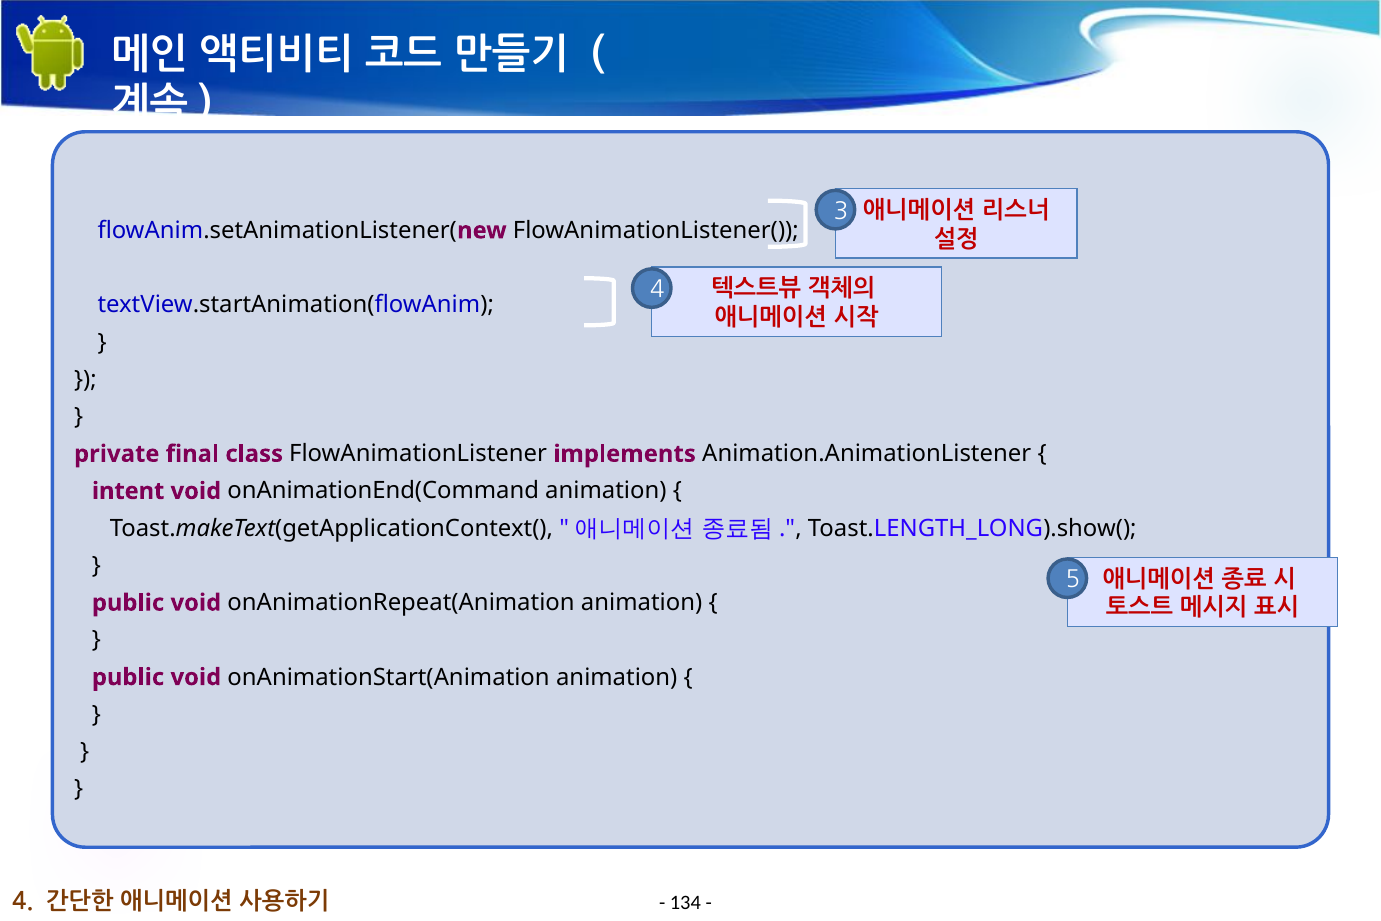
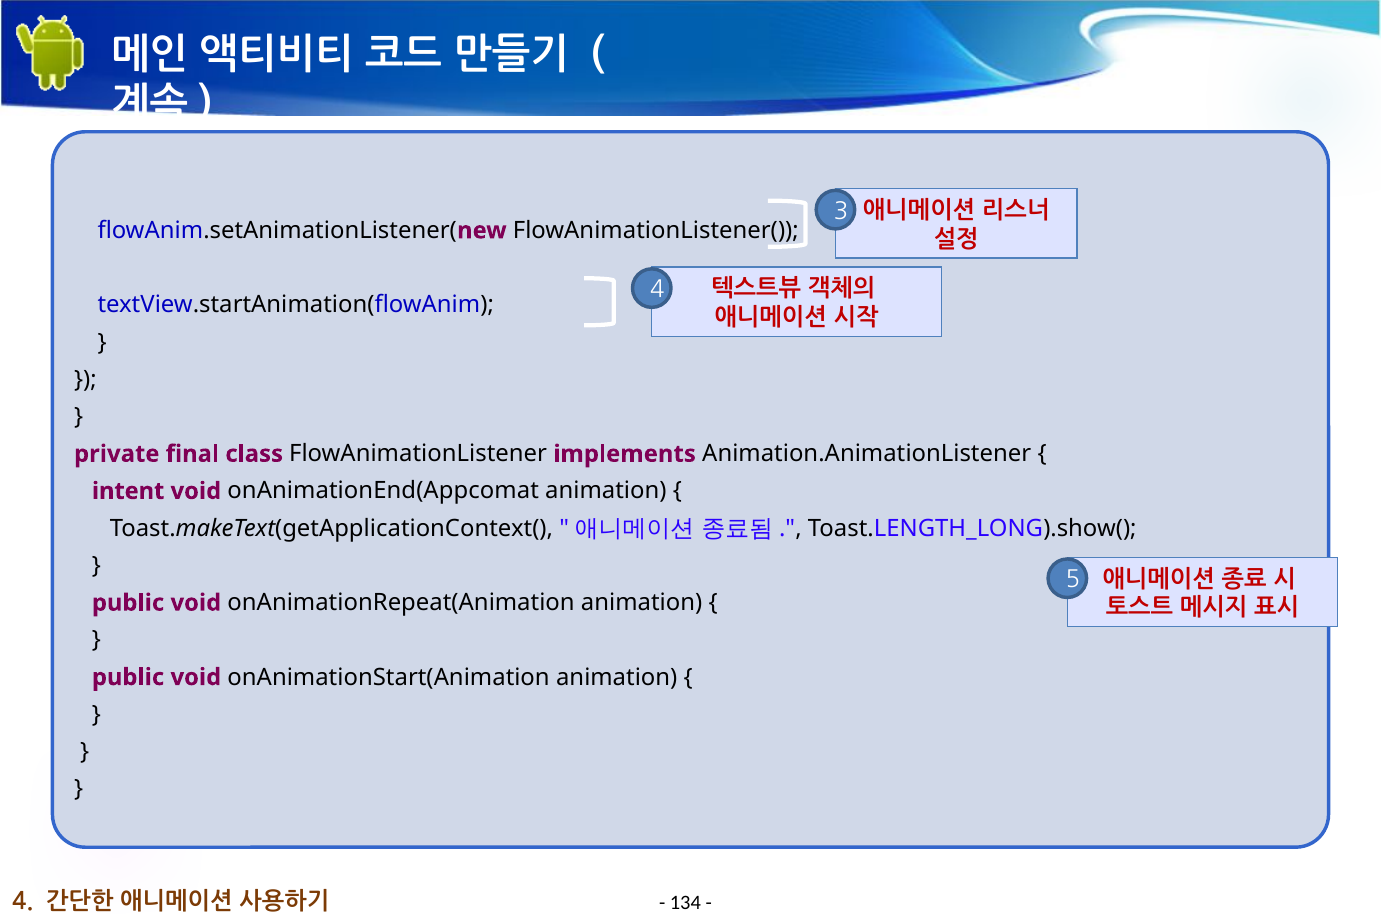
onAnimationEnd(Command: onAnimationEnd(Command -> onAnimationEnd(Appcomat (383, 491)
